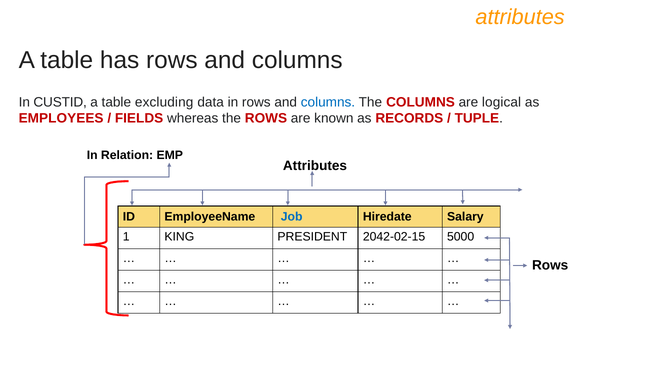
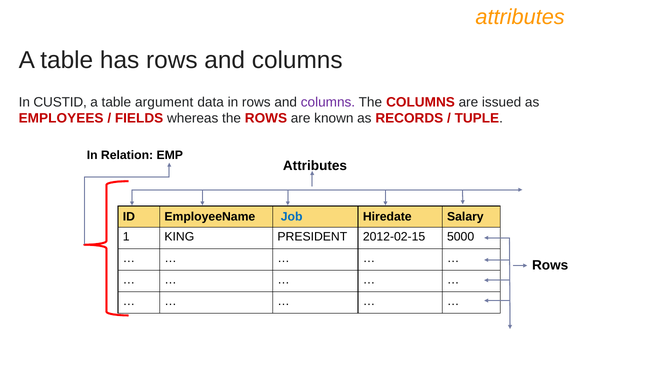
excluding: excluding -> argument (164, 102)
columns colour: blue -> purple (328, 102)
logical: logical -> issued (502, 102)
2042-02-15: 2042-02-15 -> 2012-02-15 (394, 237)
